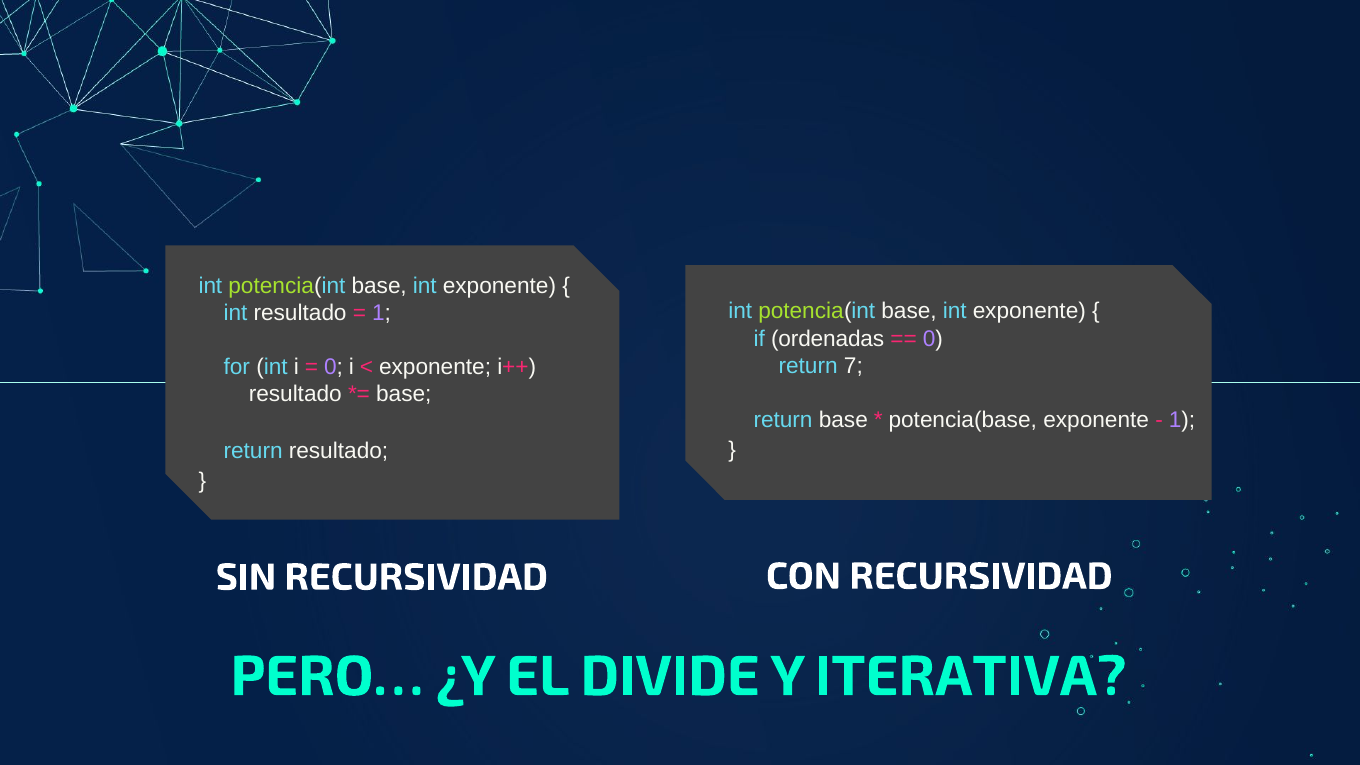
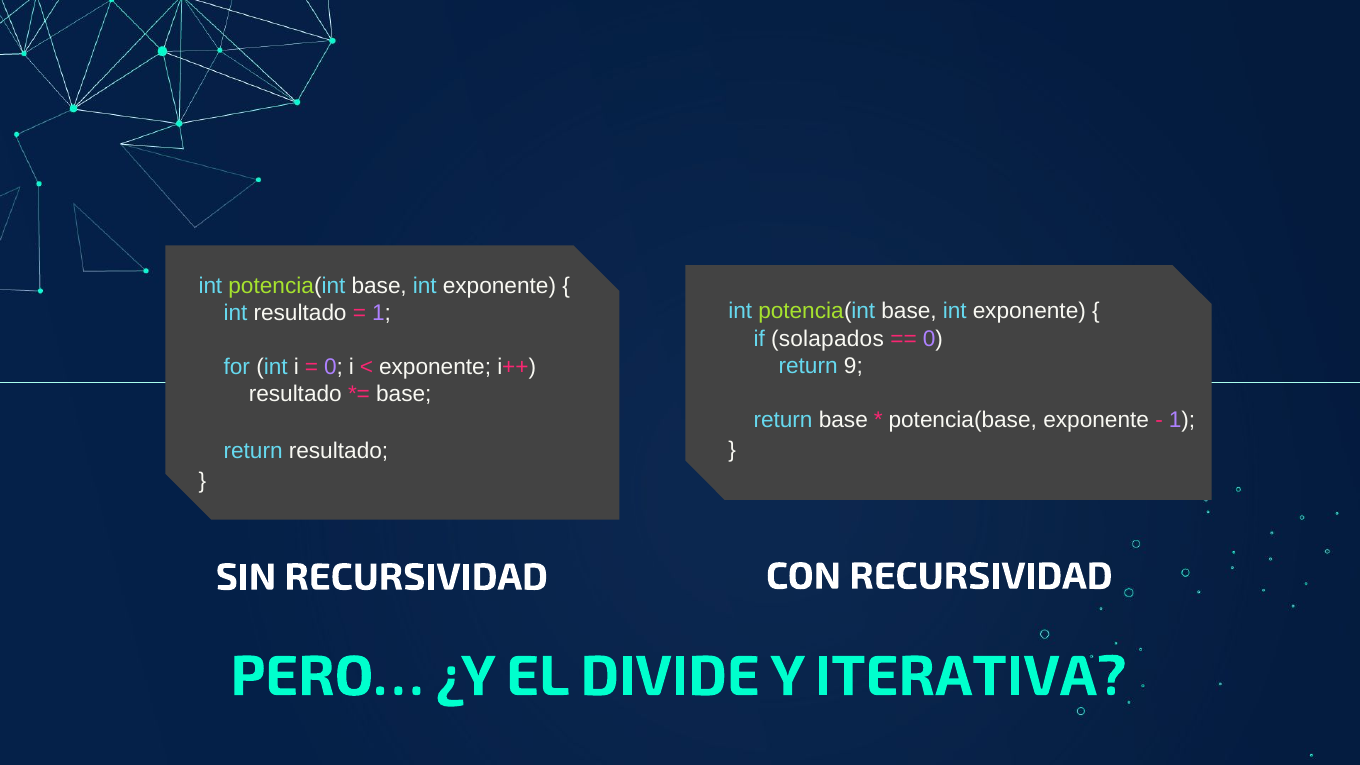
ordenadas: ordenadas -> solapados (827, 339)
7: 7 -> 9 (853, 366)
